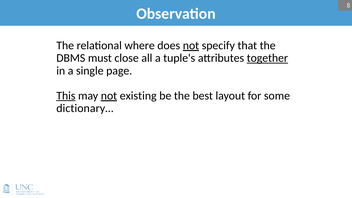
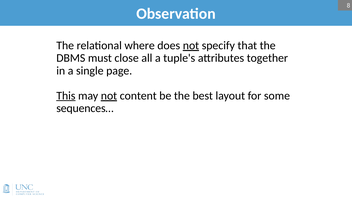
together underline: present -> none (267, 58)
existing: existing -> content (138, 96)
dictionary…: dictionary… -> sequences… (85, 108)
